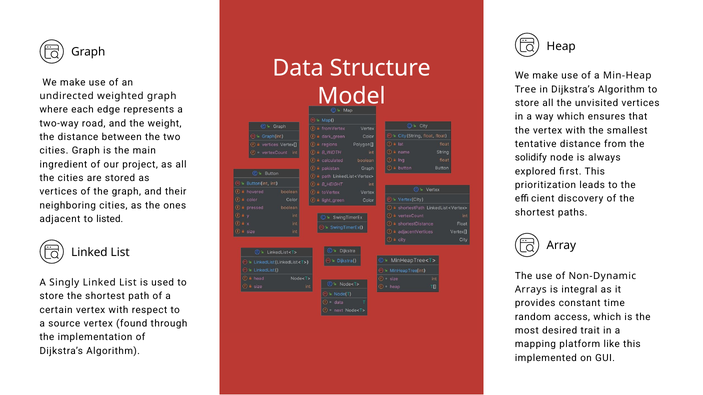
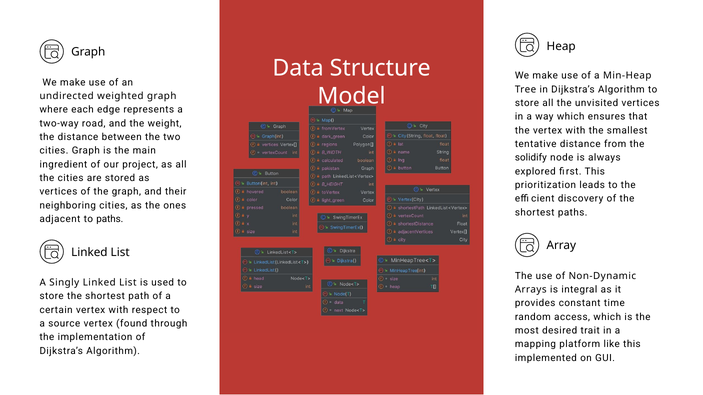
to listed: listed -> paths (110, 219)
